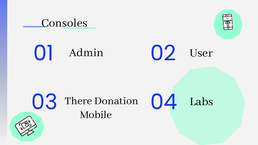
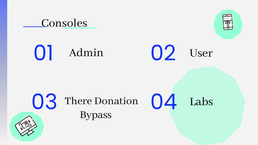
Mobile: Mobile -> Bypass (96, 114)
